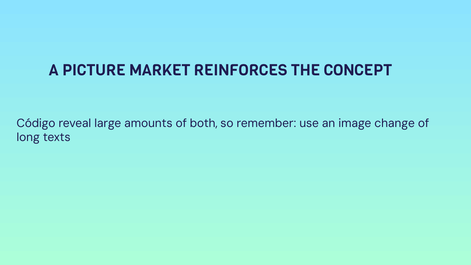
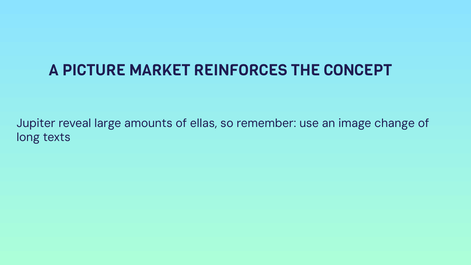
Código: Código -> Jupiter (36, 123)
both: both -> ellas (204, 123)
